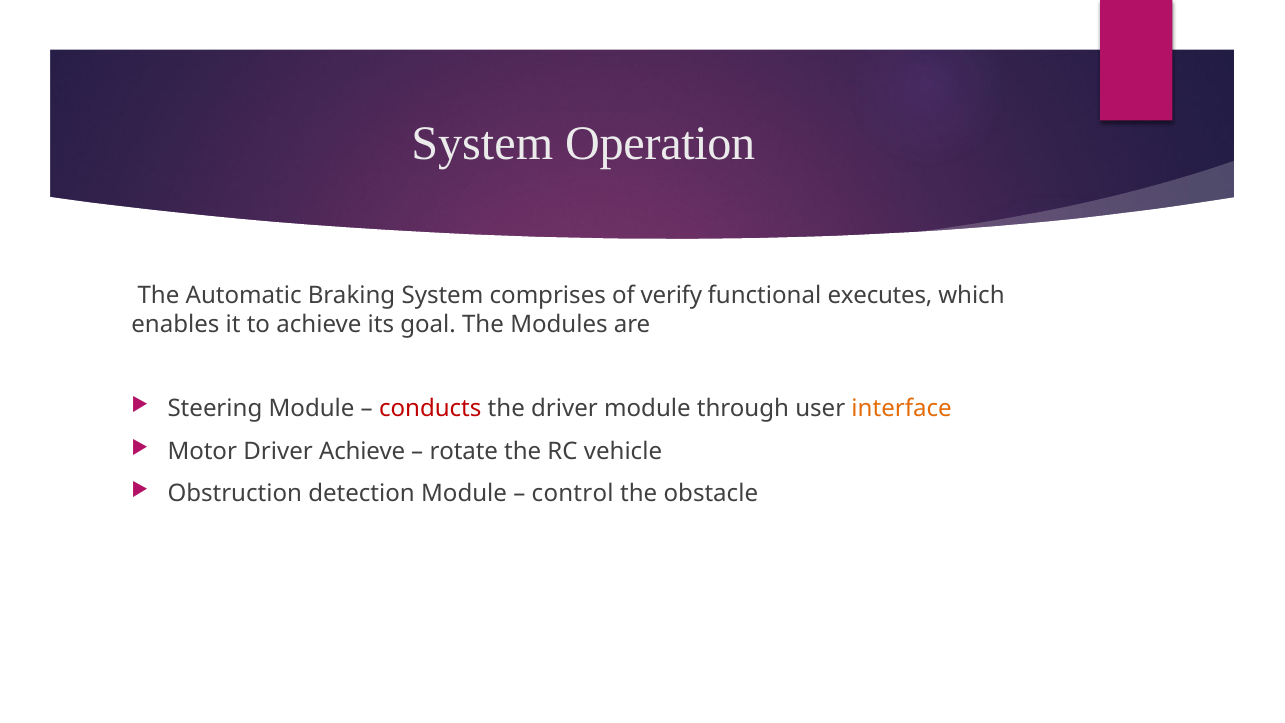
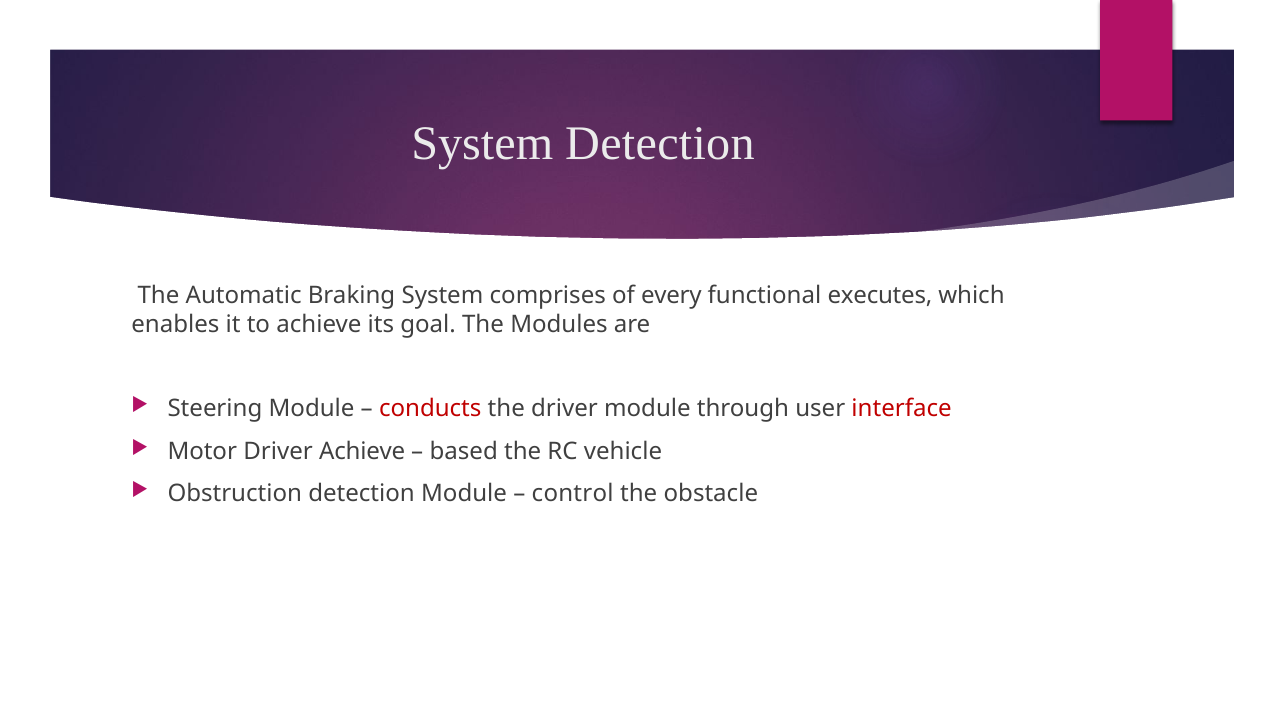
System Operation: Operation -> Detection (660, 143)
verify: verify -> every (671, 295)
interface colour: orange -> red (902, 409)
rotate: rotate -> based (464, 451)
